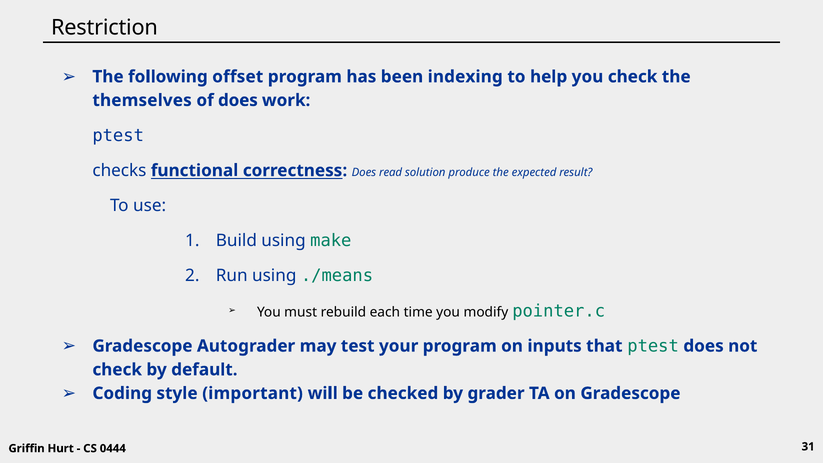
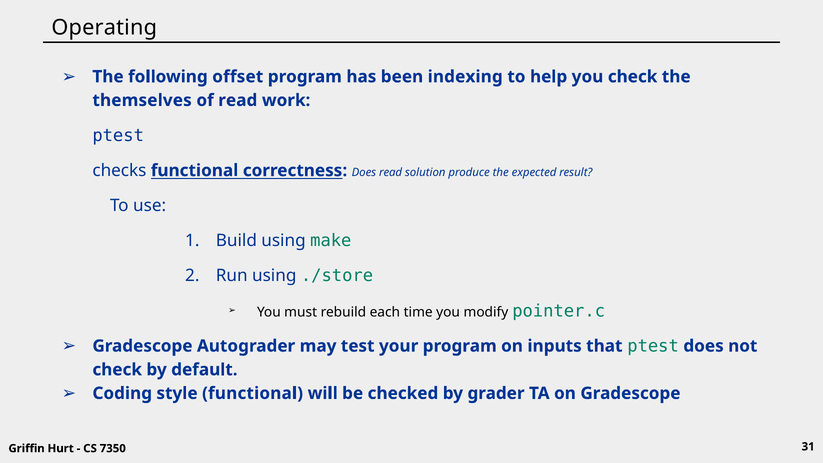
Restriction: Restriction -> Operating (104, 27)
of does: does -> read (238, 100)
./means: ./means -> ./store (337, 276)
style important: important -> functional (253, 393)
0444: 0444 -> 7350 (113, 448)
